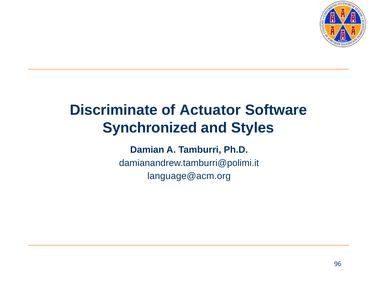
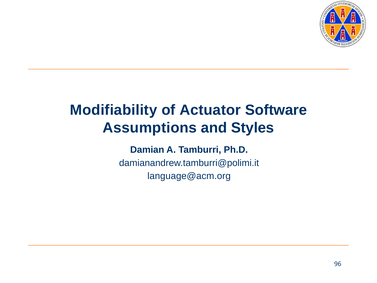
Discriminate: Discriminate -> Modifiability (114, 110)
Synchronized: Synchronized -> Assumptions (150, 128)
